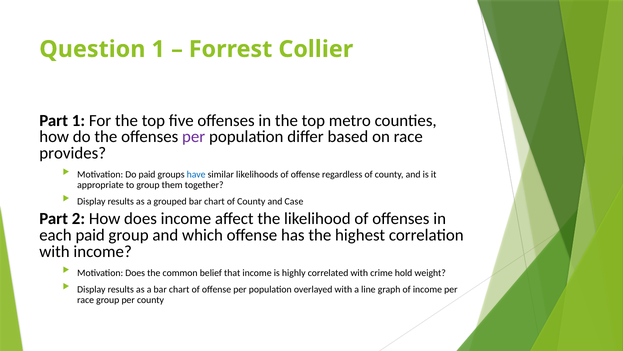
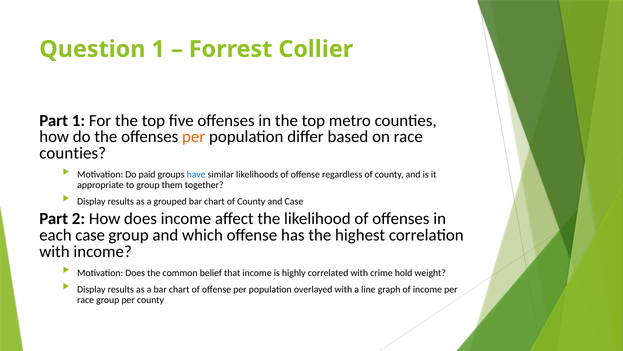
per colour: purple -> orange (194, 137)
provides: provides -> counties (73, 153)
each paid: paid -> case (90, 235)
